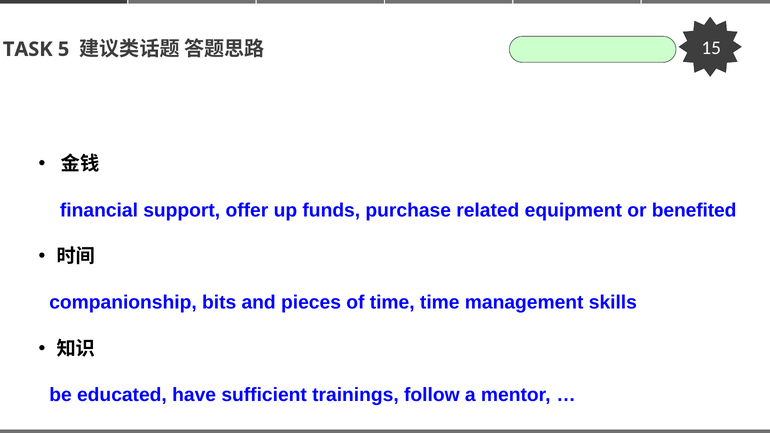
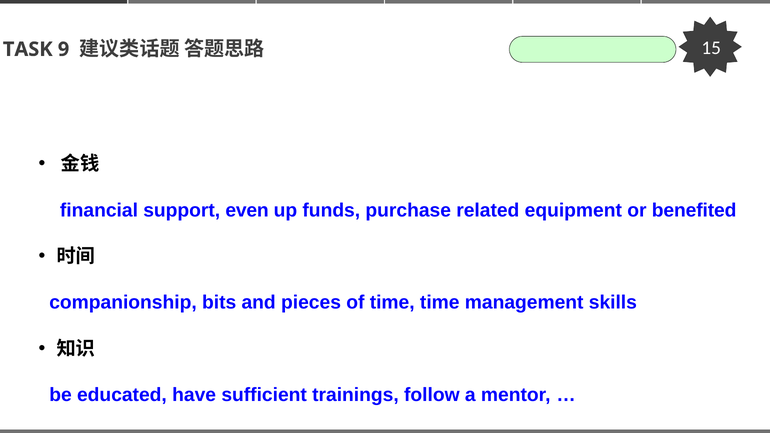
5: 5 -> 9 (64, 49)
offer: offer -> even (247, 210)
